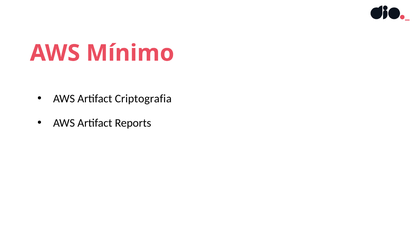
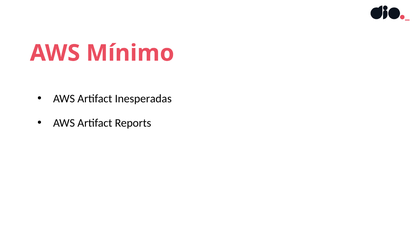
Criptografia: Criptografia -> Inesperadas (143, 98)
